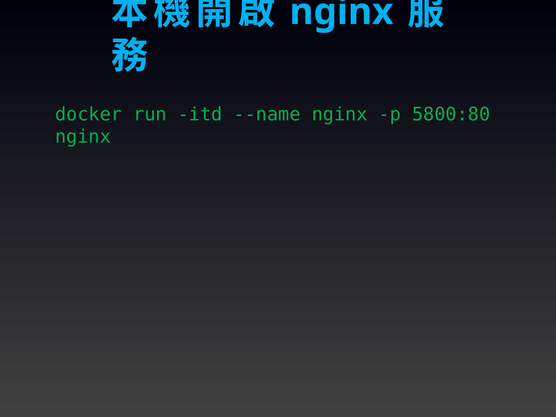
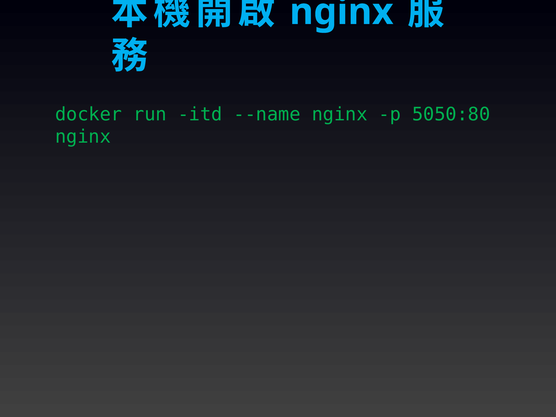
5800:80: 5800:80 -> 5050:80 (451, 114)
